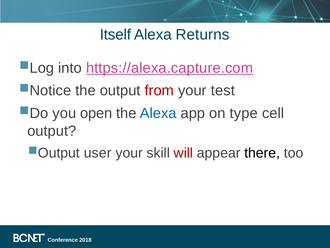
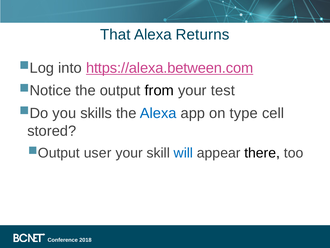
Itself: Itself -> That (115, 34)
https://alexa.capture.com: https://alexa.capture.com -> https://alexa.between.com (170, 68)
from colour: red -> black (159, 90)
open: open -> skills (96, 113)
output: output -> stored (52, 131)
will colour: red -> blue (183, 153)
